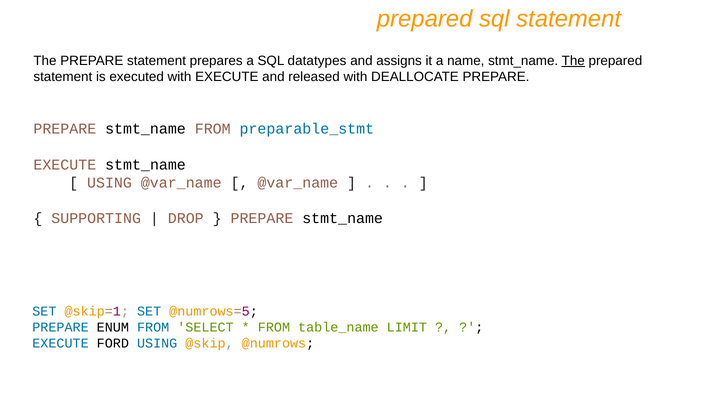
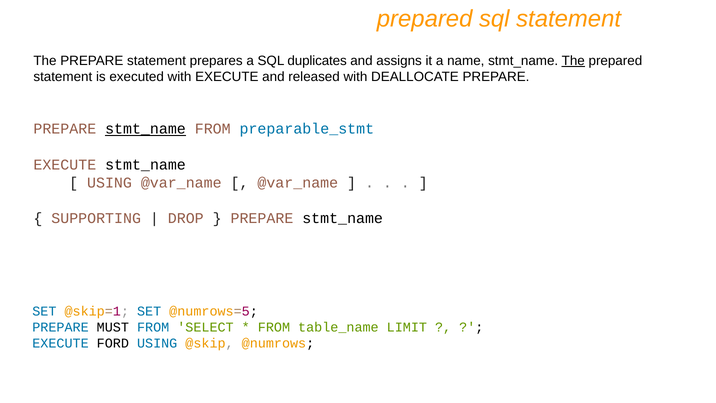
datatypes: datatypes -> duplicates (317, 61)
stmt_name underline: none -> present (145, 129)
ENUM: ENUM -> MUST (113, 327)
